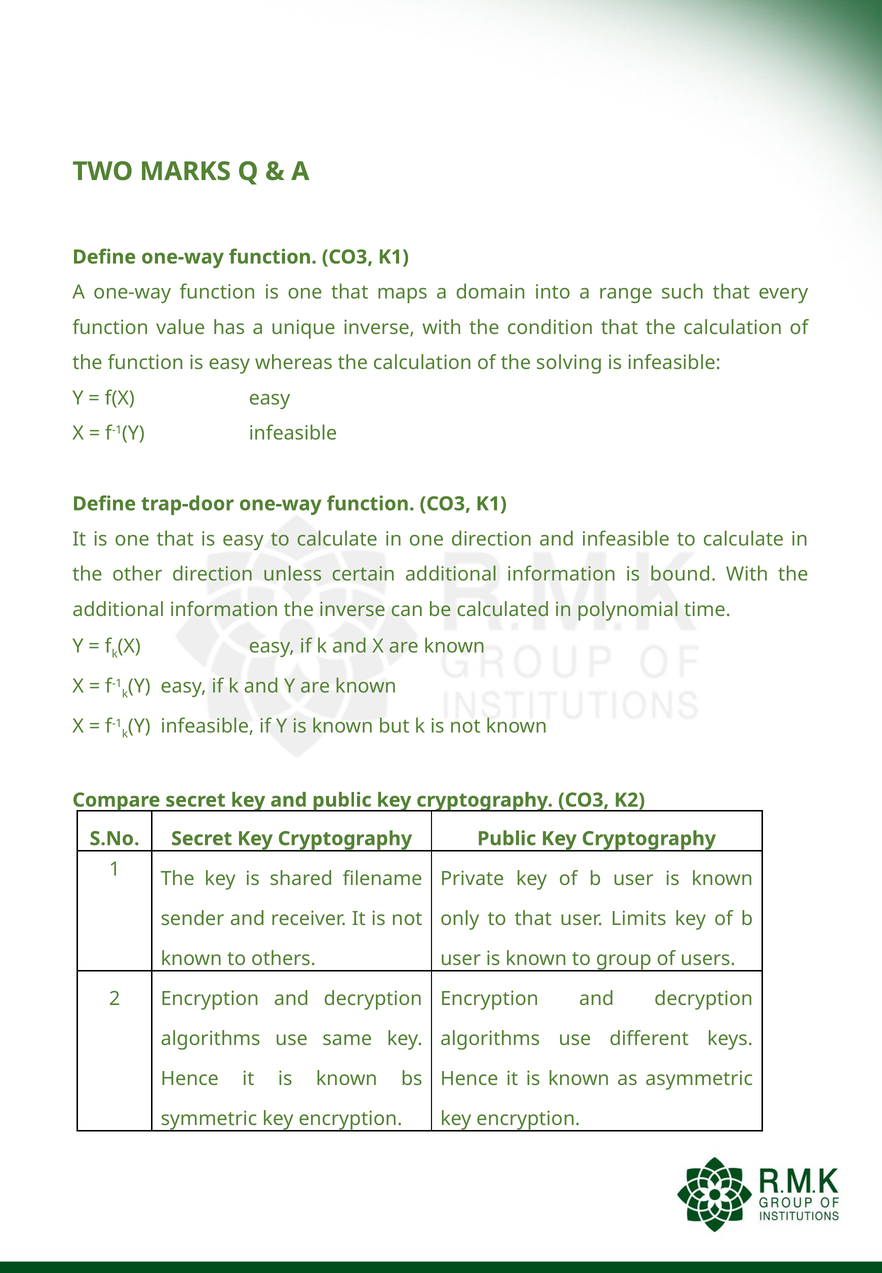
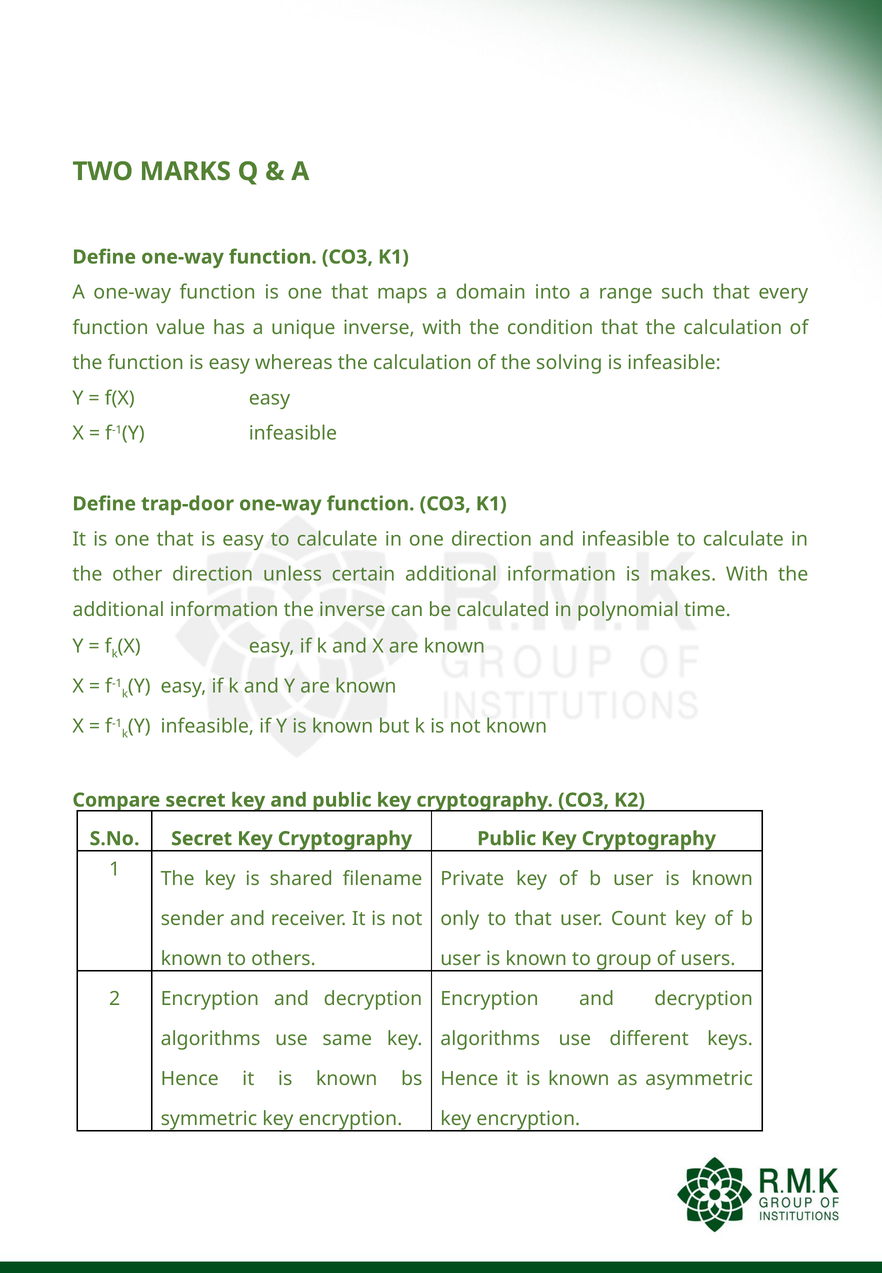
bound: bound -> makes (683, 575)
Limits: Limits -> Count (639, 919)
